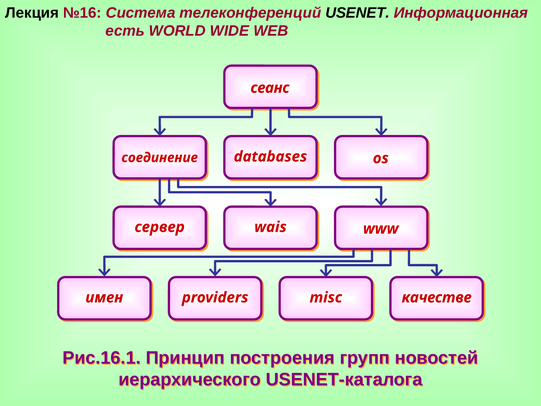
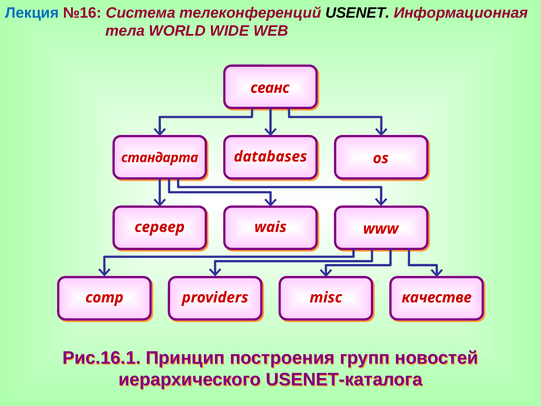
Лекция colour: black -> blue (32, 13)
есть: есть -> тела (125, 31)
соединение: соединение -> стандарта (160, 158)
имен: имен -> comp (104, 297)
